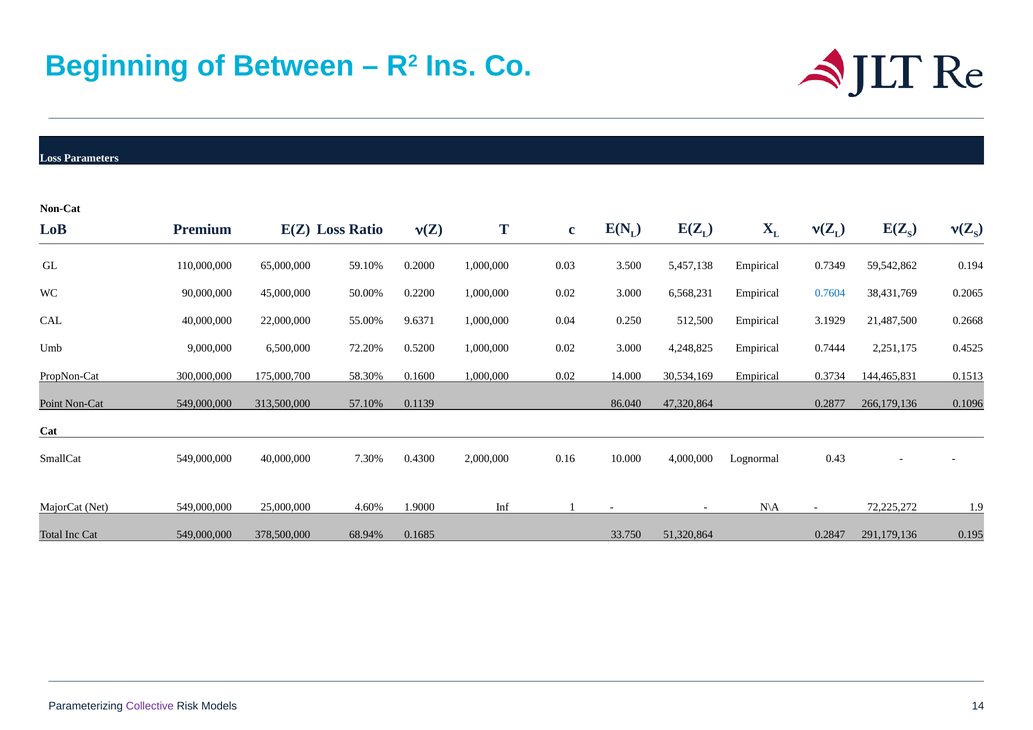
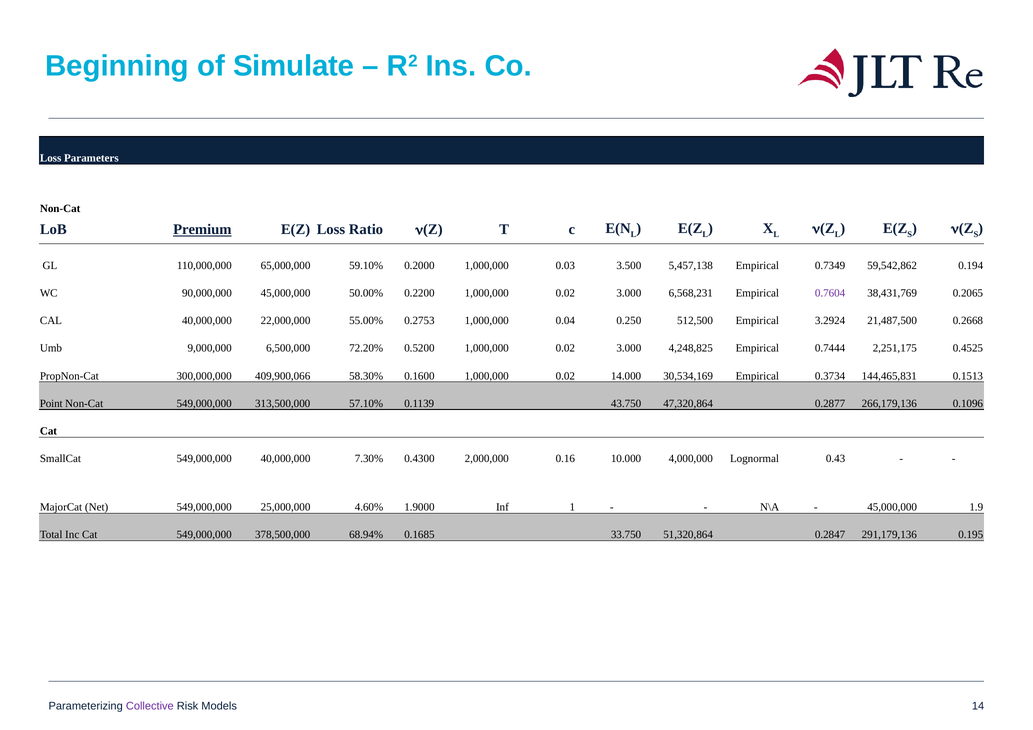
Between: Between -> Simulate (294, 66)
Premium underline: none -> present (202, 230)
0.7604 colour: blue -> purple (830, 293)
9.6371: 9.6371 -> 0.2753 (419, 321)
3.1929: 3.1929 -> 3.2924 (830, 321)
175,000,700: 175,000,700 -> 409,900,066 (283, 376)
86.040: 86.040 -> 43.750 (626, 404)
72,225,272: 72,225,272 -> 45,000,000 (892, 507)
